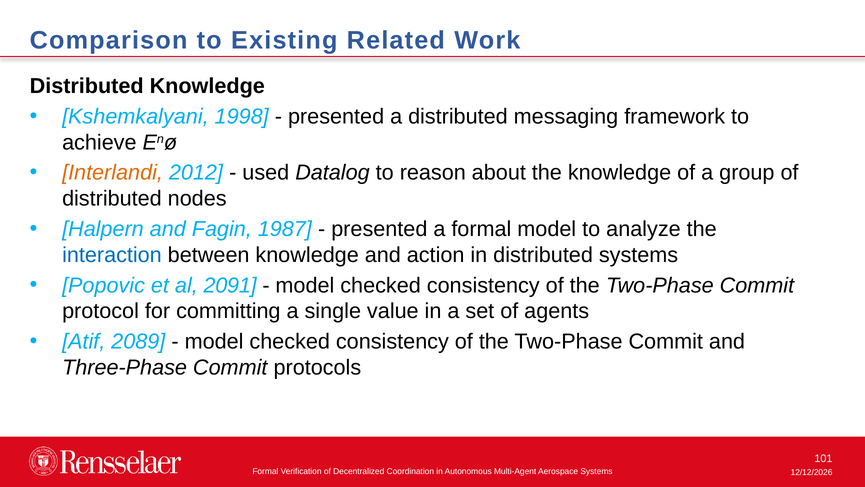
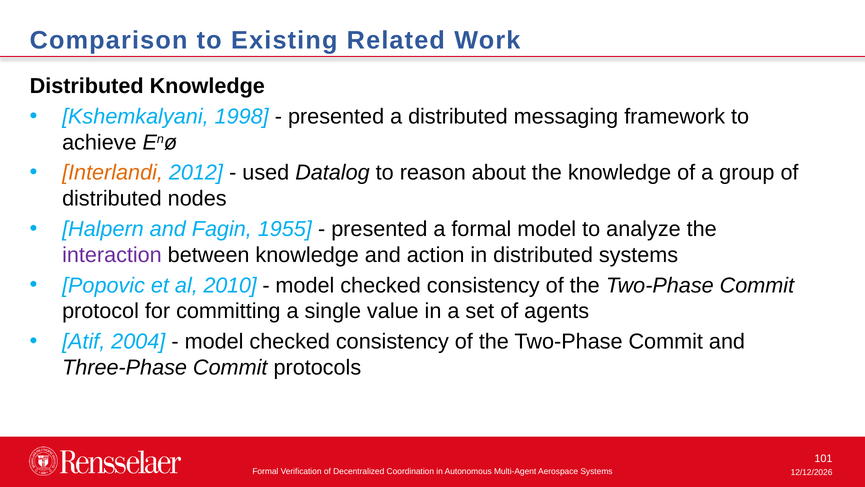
1987: 1987 -> 1955 (285, 229)
interaction colour: blue -> purple (112, 255)
2091: 2091 -> 2010 (230, 285)
2089: 2089 -> 2004 (138, 341)
